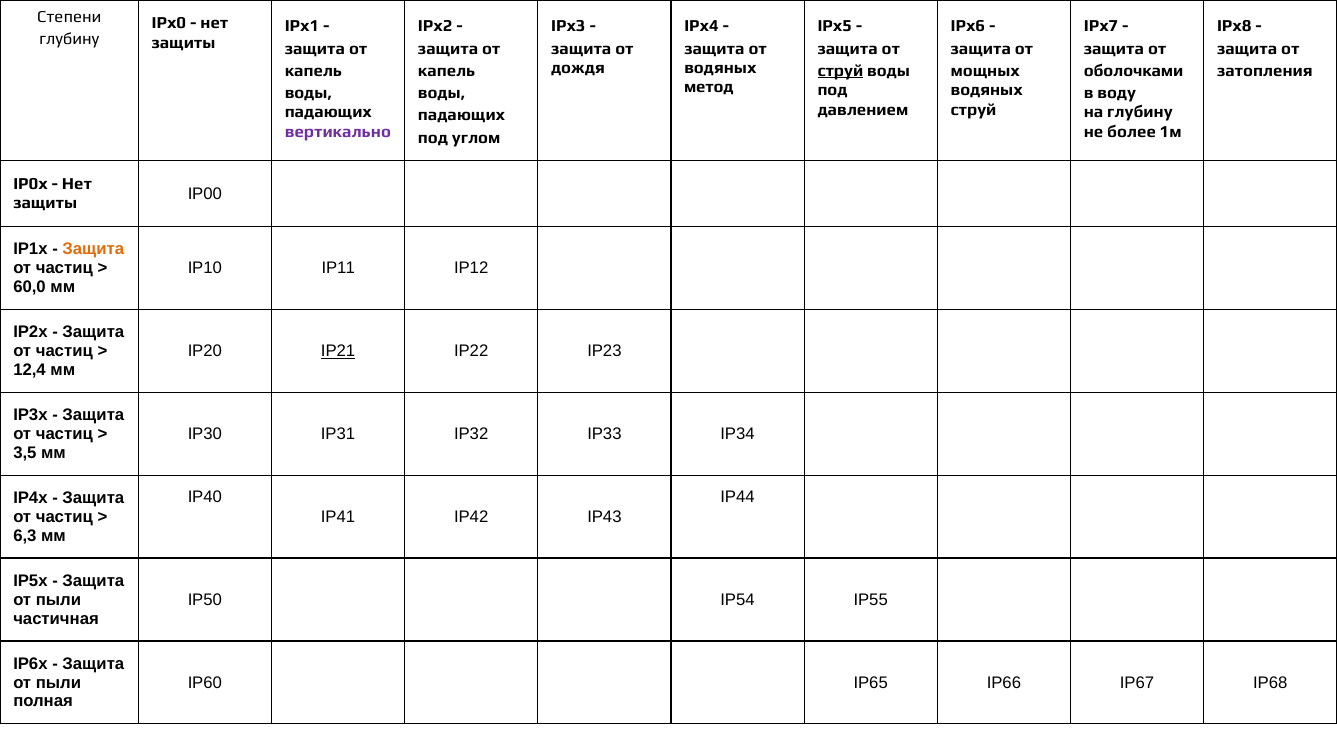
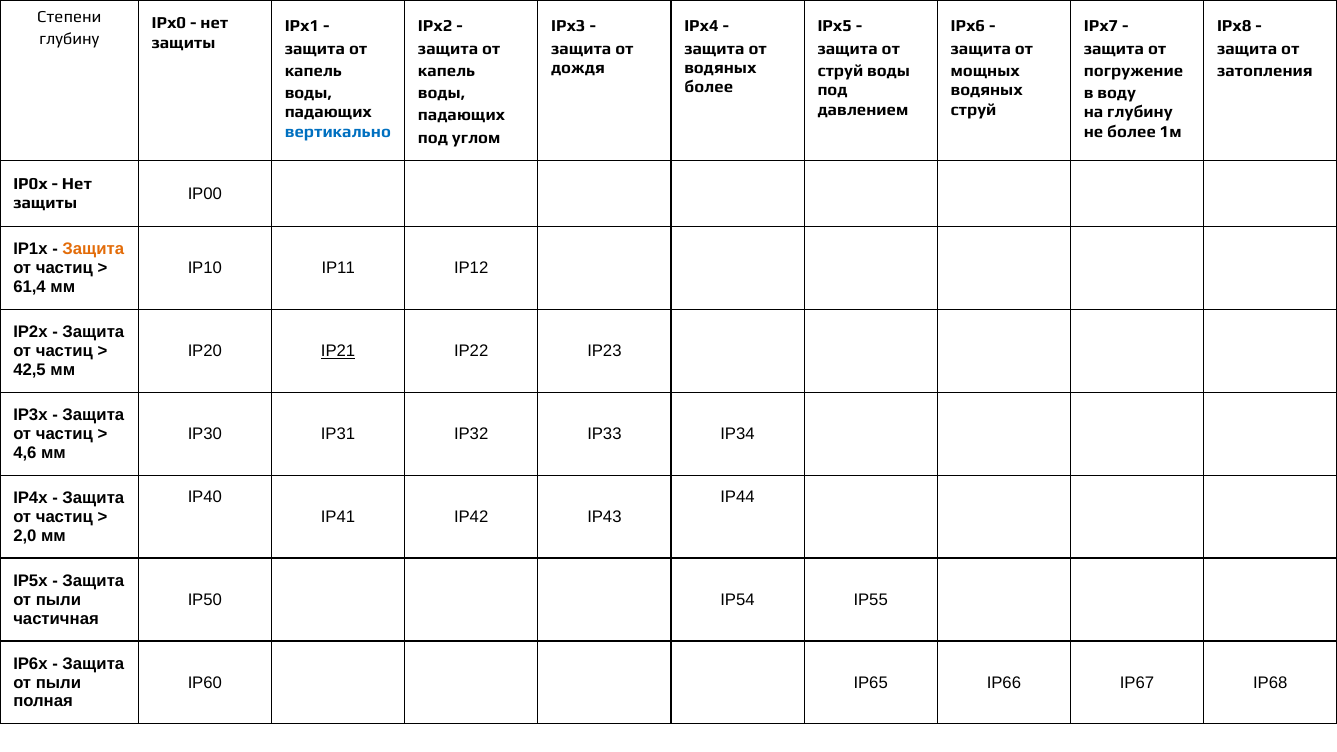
струй underline: present -> none (840, 71)
оболочками: оболочками -> погружение (1133, 71)
метод: метод -> более (709, 87)
вертикально colour: purple -> blue (338, 132)
60,0: 60,0 -> 61,4 (30, 287)
12,4: 12,4 -> 42,5 (30, 370)
3,5: 3,5 -> 4,6 (25, 453)
6,3: 6,3 -> 2,0 (25, 536)
